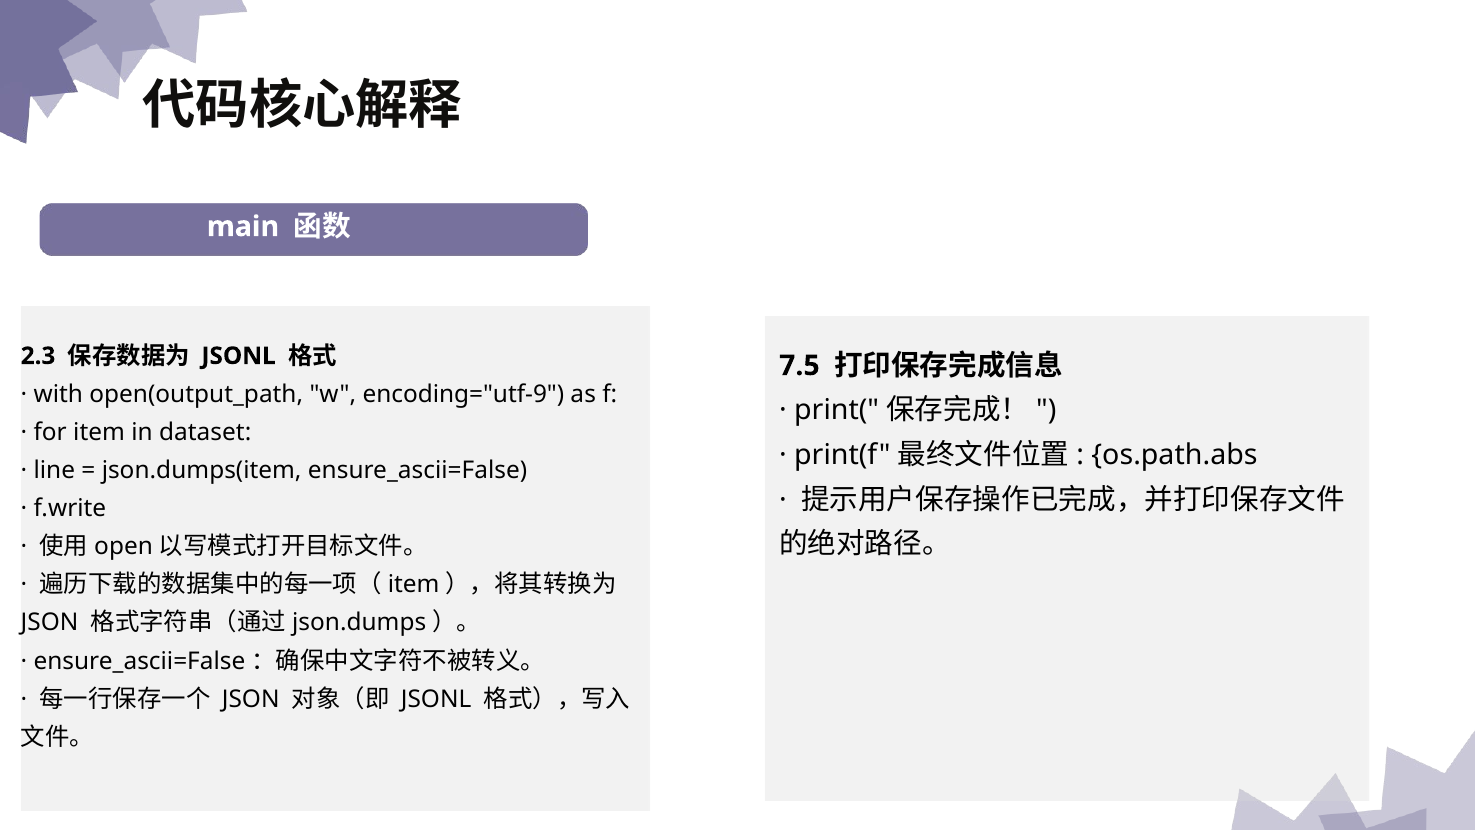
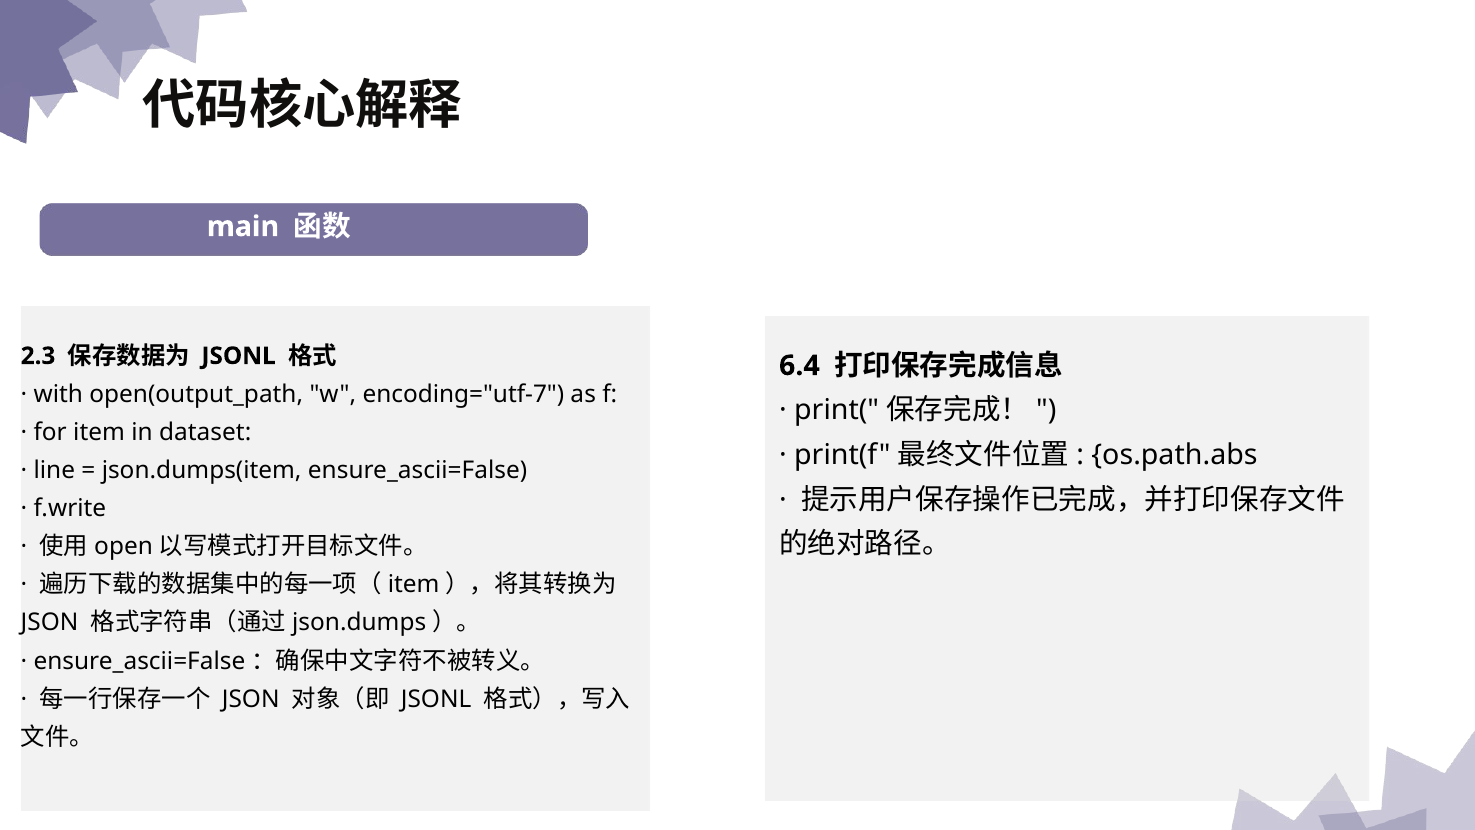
7.5: 7.5 -> 6.4 (799, 365)
encoding="utf-9: encoding="utf-9 -> encoding="utf-7 (463, 394)
